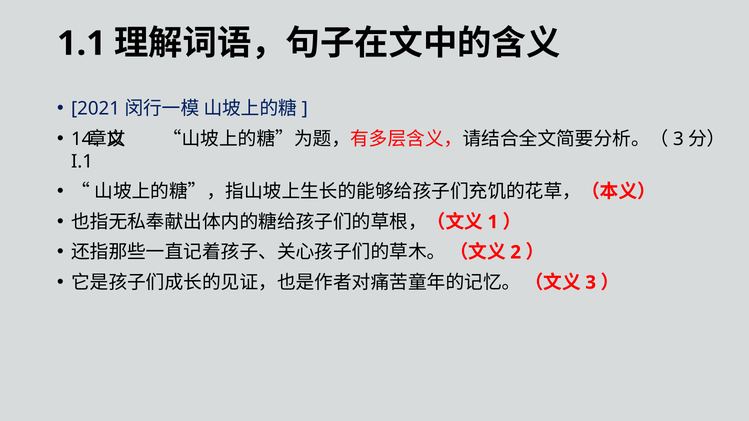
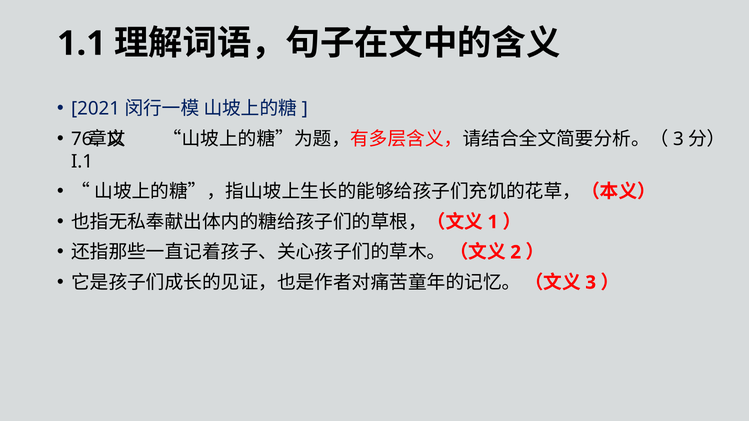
14: 14 -> 76 (84, 139)
